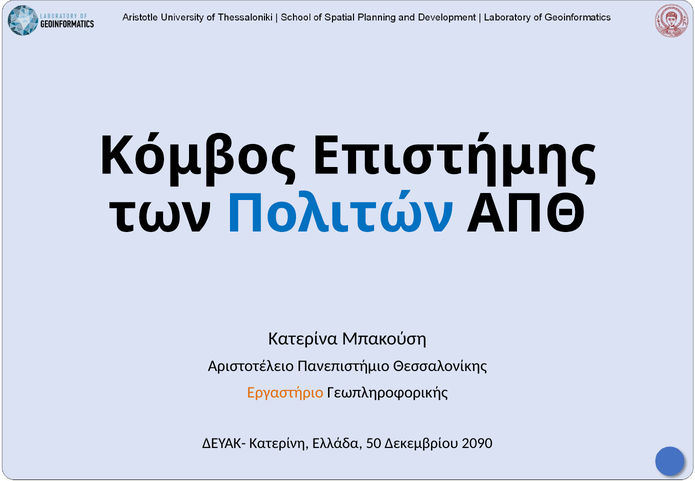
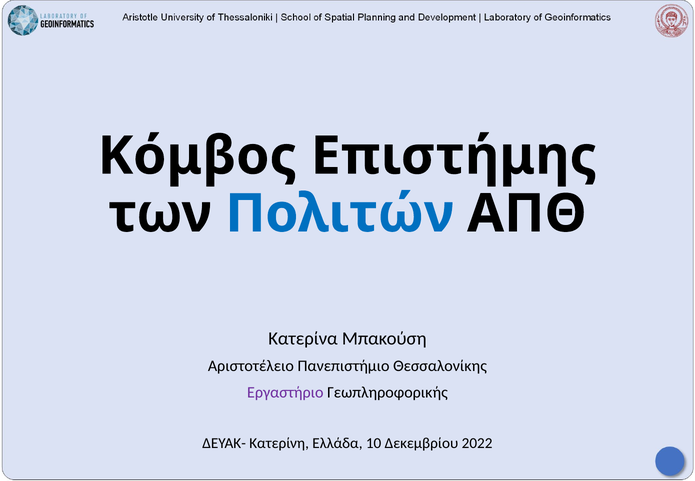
Εργαστήριο colour: orange -> purple (285, 393)
50: 50 -> 10 (374, 444)
2090: 2090 -> 2022 (477, 444)
